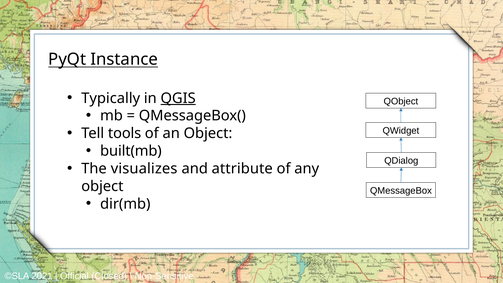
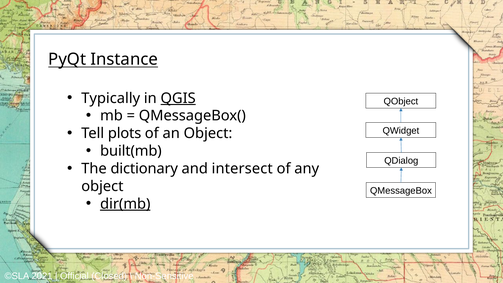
tools: tools -> plots (125, 133)
visualizes: visualizes -> dictionary (144, 169)
attribute: attribute -> intersect (242, 169)
dir(mb underline: none -> present (125, 204)
